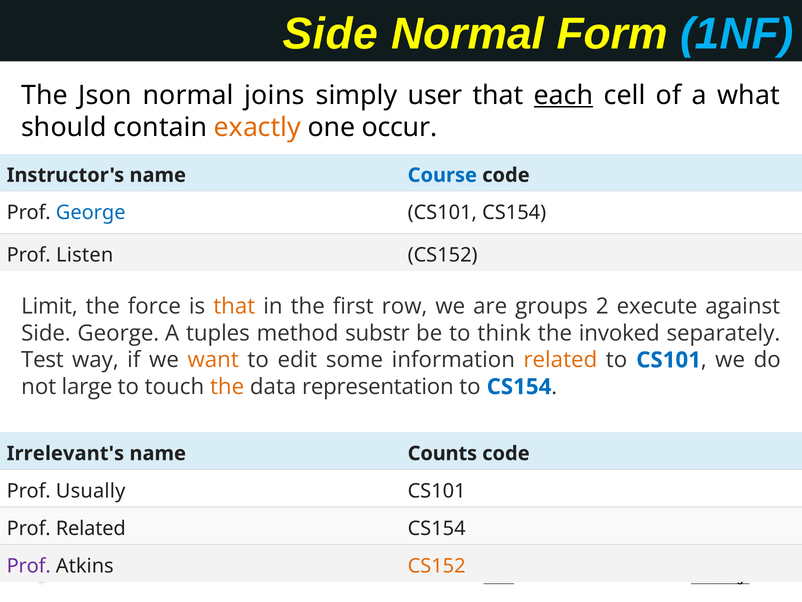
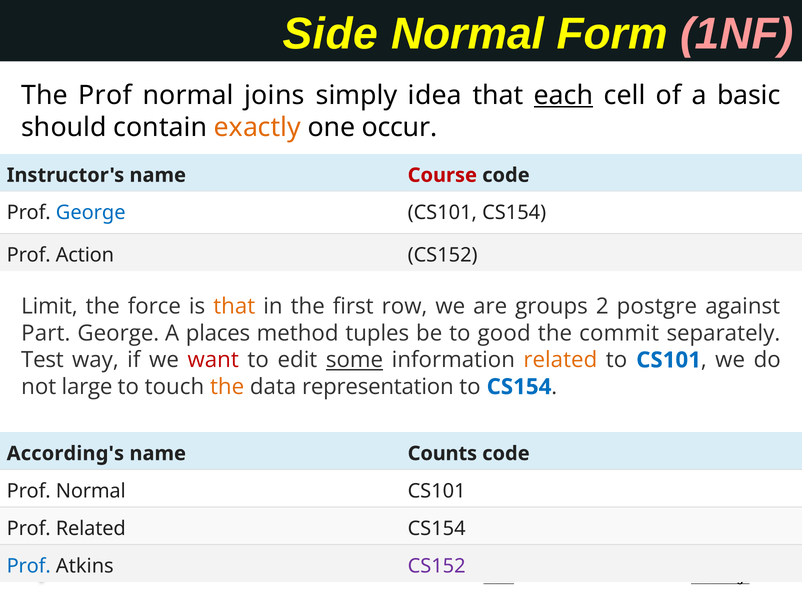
1NF colour: light blue -> pink (737, 34)
The Json: Json -> Prof (105, 95)
user: user -> idea (435, 95)
what: what -> basic (749, 95)
Course colour: blue -> red (442, 175)
Listen: Listen -> Action (85, 255)
execute: execute -> postgre (657, 306)
Side: Side -> Part (46, 333)
tuples: tuples -> places (218, 333)
substr: substr -> tuples (377, 333)
think: think -> good (504, 333)
invoked: invoked -> commit (619, 333)
want colour: orange -> red (213, 360)
some underline: none -> present (355, 360)
Irrelevant's: Irrelevant's -> According's (65, 453)
Usually: Usually -> Normal (91, 491)
Prof colour: purple -> blue (29, 565)
CS152 colour: orange -> purple (437, 565)
